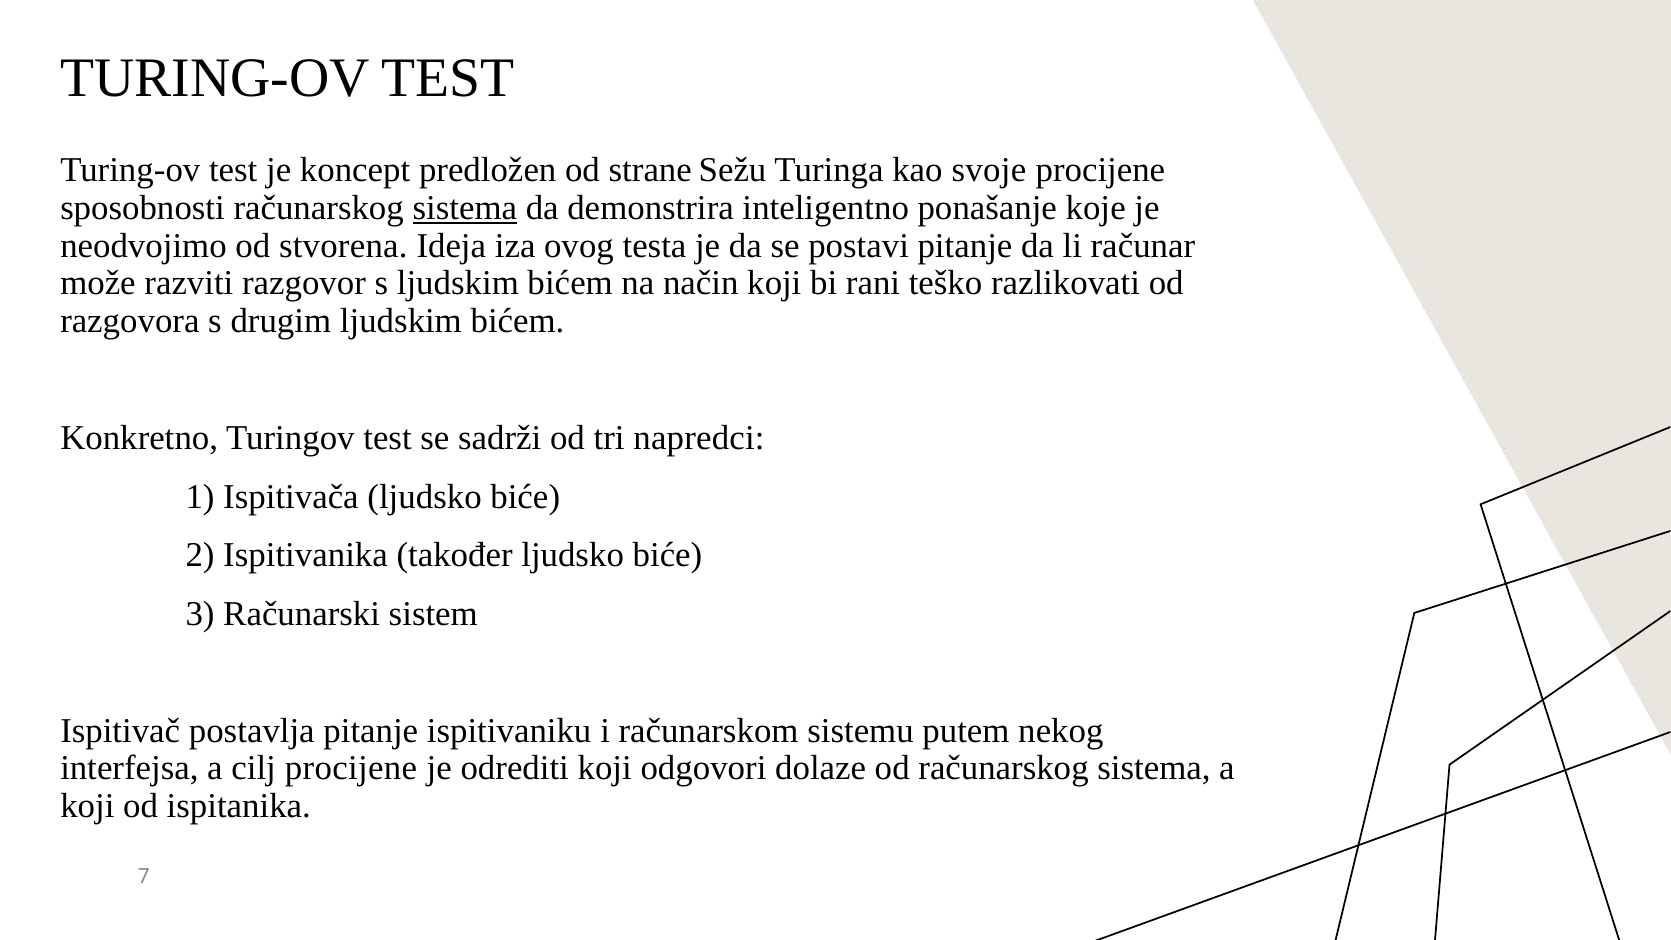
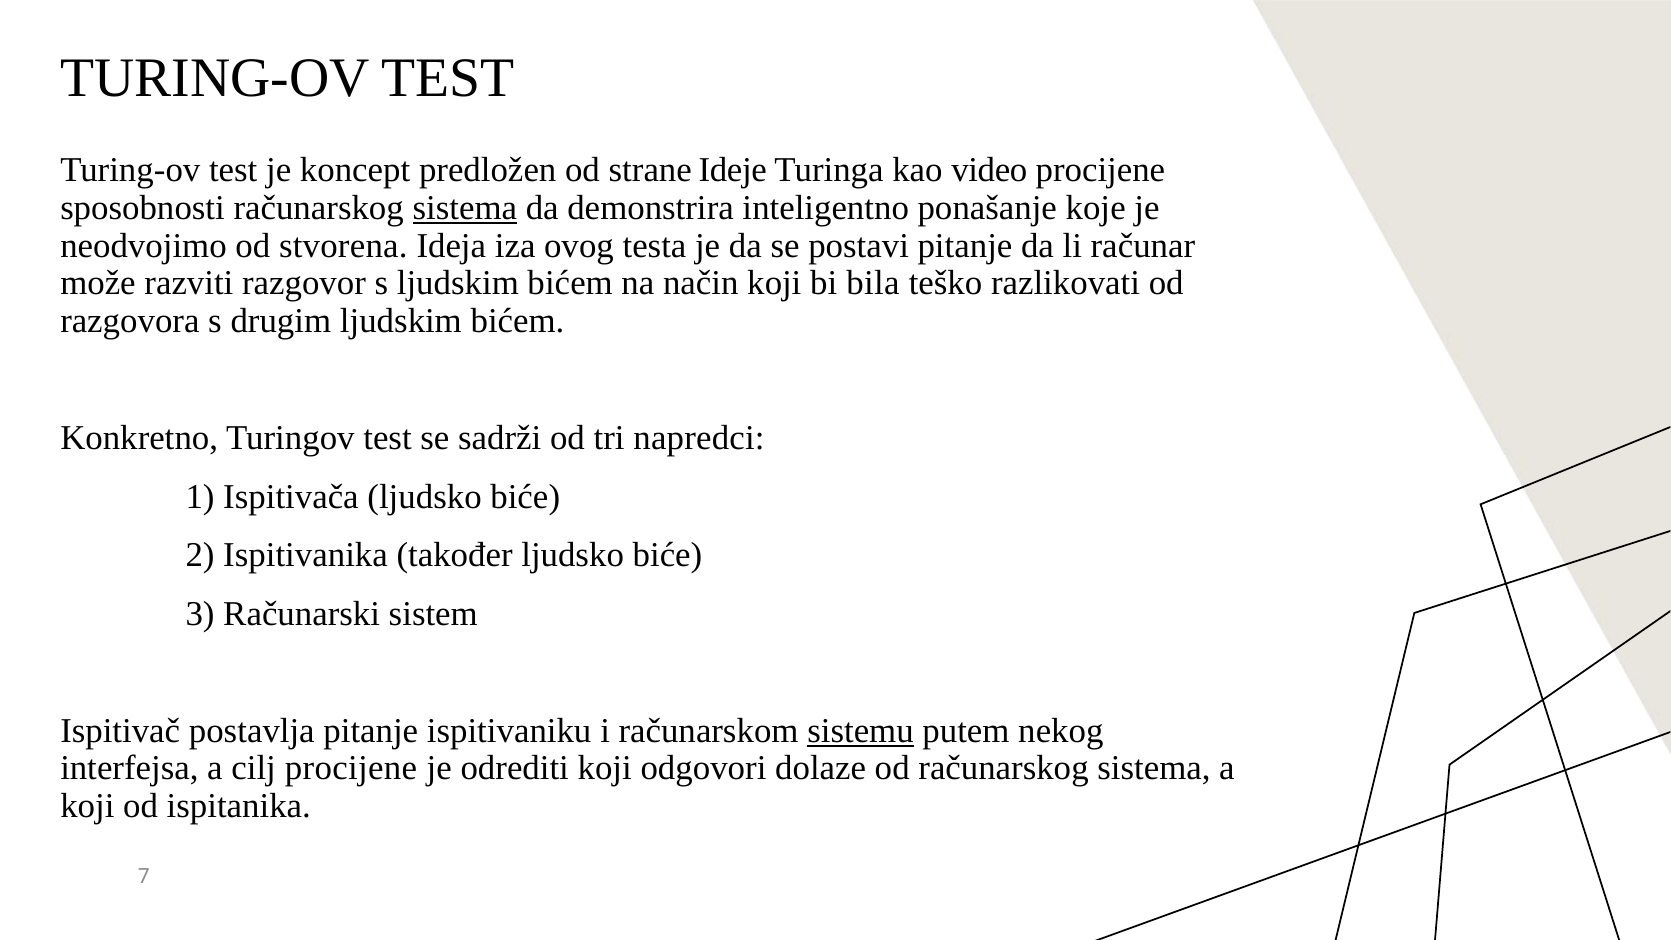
Sežu: Sežu -> Ideje (733, 170)
svoje: svoje -> video (989, 170)
rani: rani -> bila (873, 283)
sistemu underline: none -> present (861, 731)
